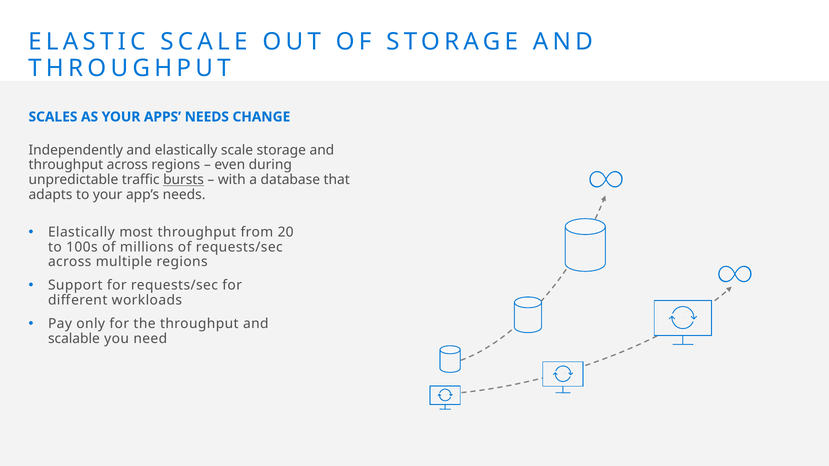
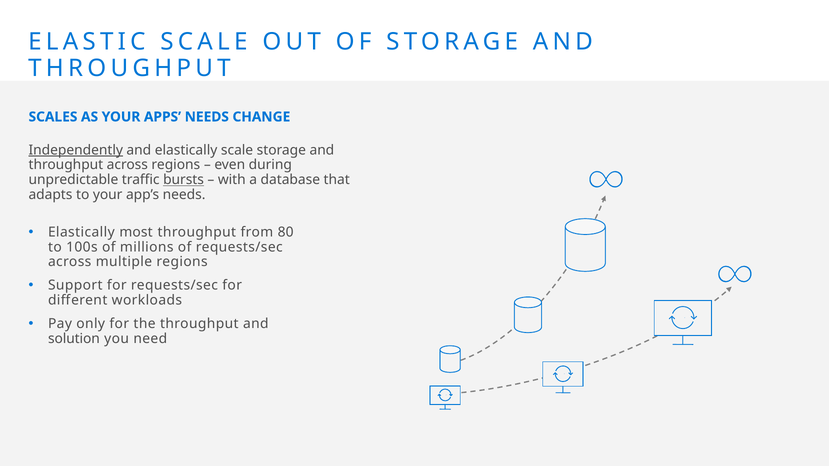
Independently underline: none -> present (76, 150)
20: 20 -> 80 (286, 232)
scalable: scalable -> solution (74, 339)
